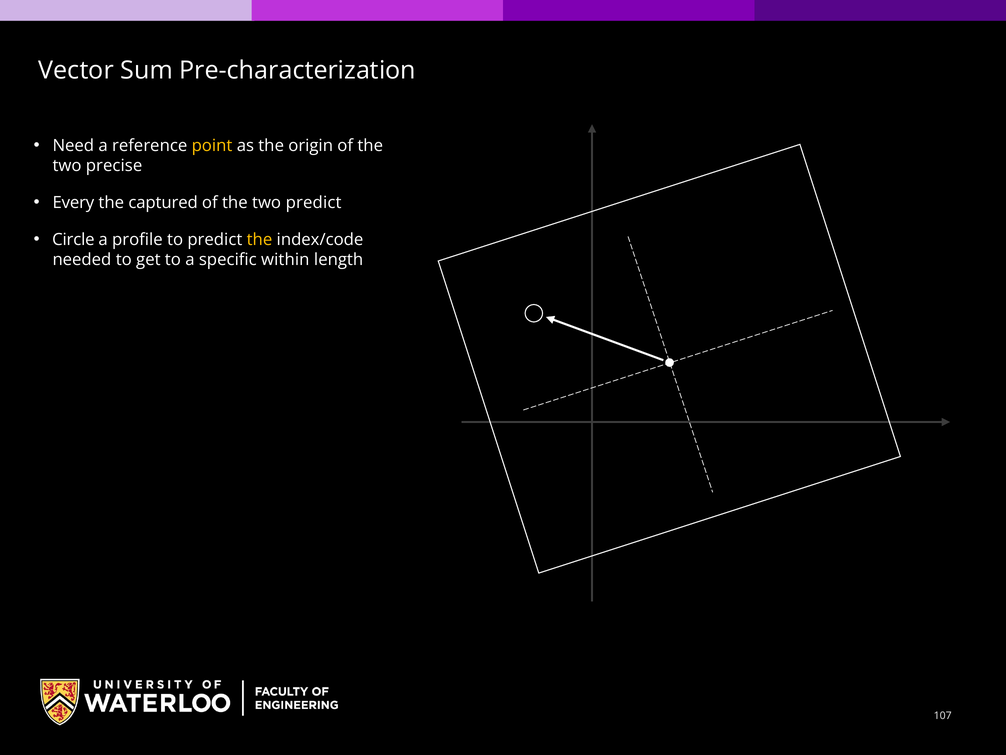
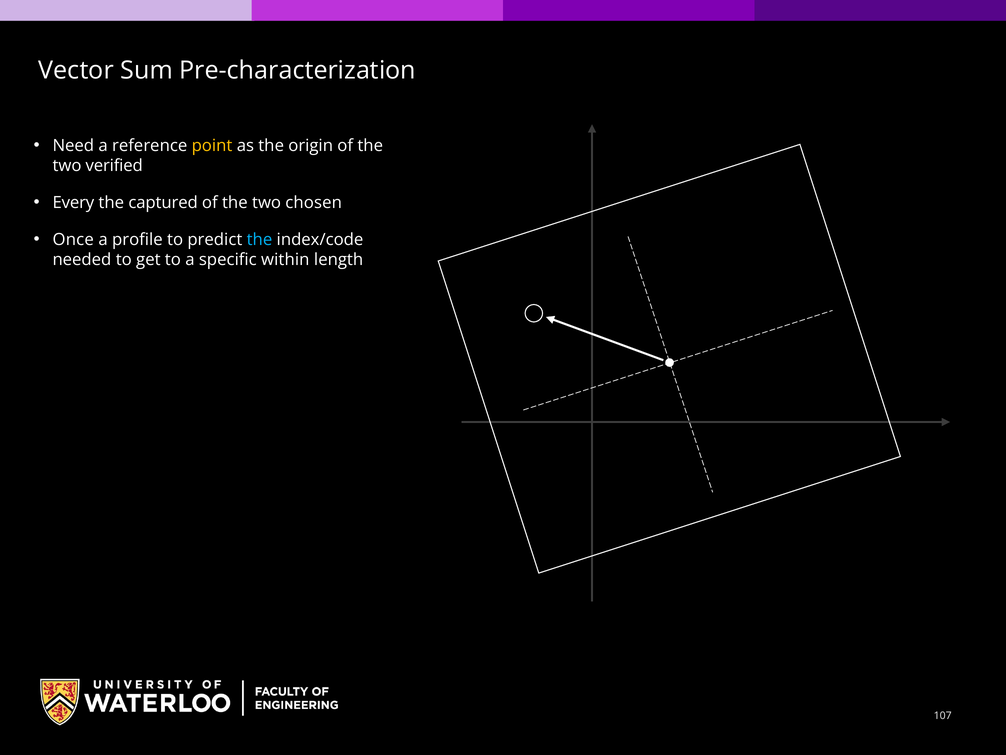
precise: precise -> verified (114, 166)
two predict: predict -> chosen (314, 203)
Circle: Circle -> Once (73, 239)
the colour: yellow -> light blue (259, 239)
